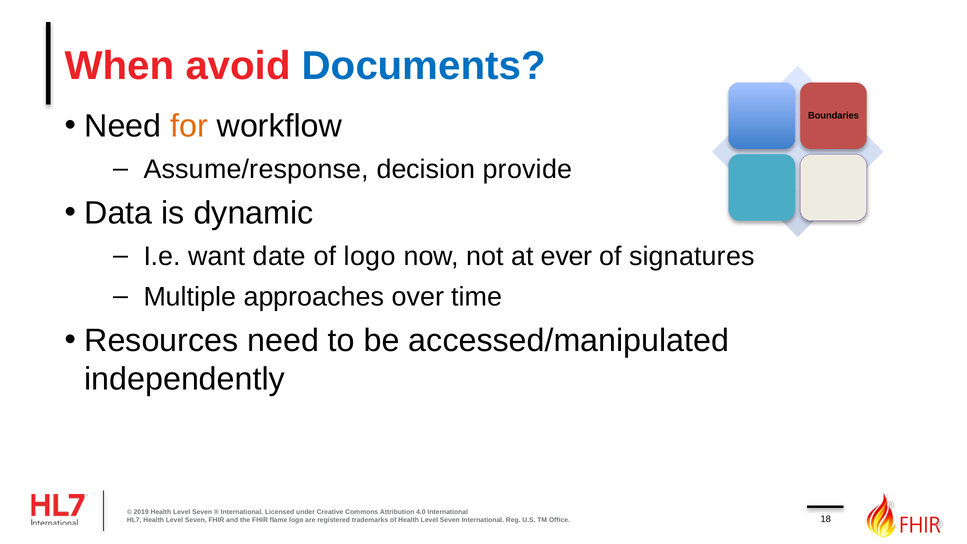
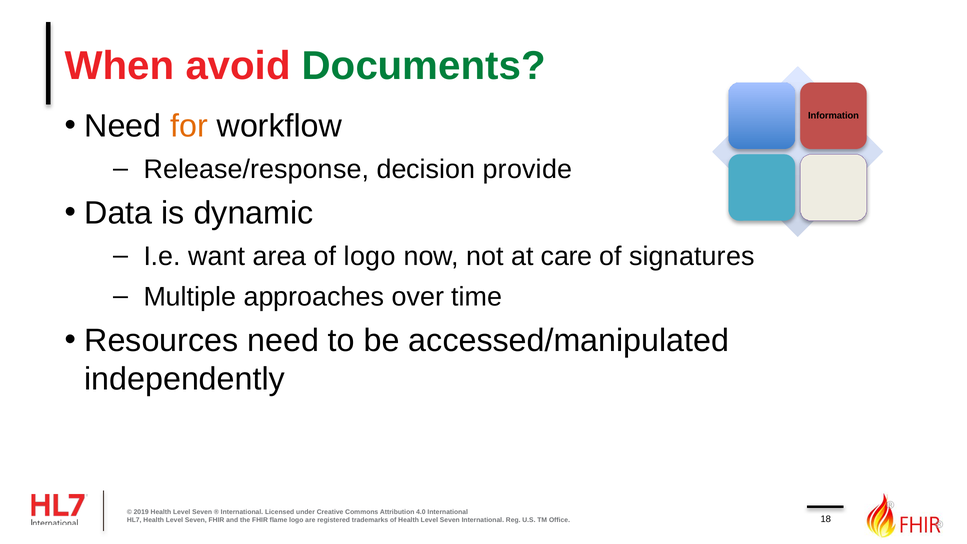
Documents colour: blue -> green (424, 66)
Boundaries: Boundaries -> Information (833, 116)
Assume/response: Assume/response -> Release/response (256, 169)
date: date -> area (280, 256)
ever: ever -> care (567, 256)
